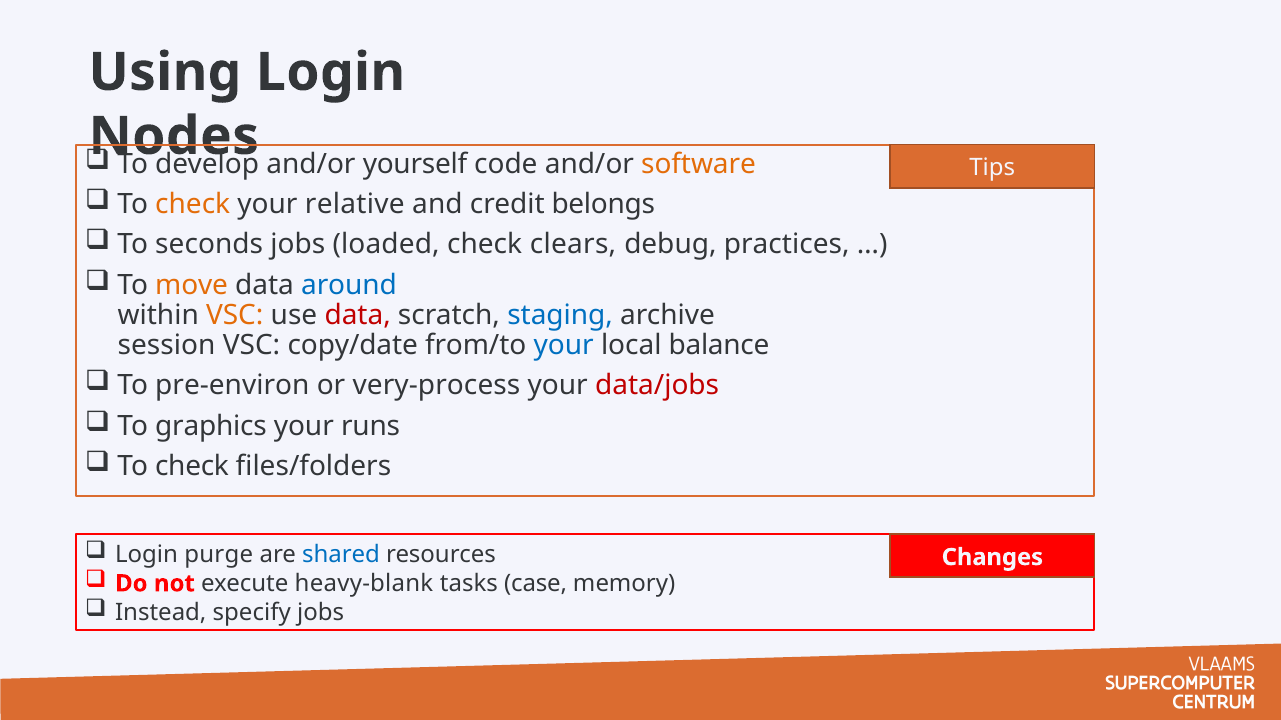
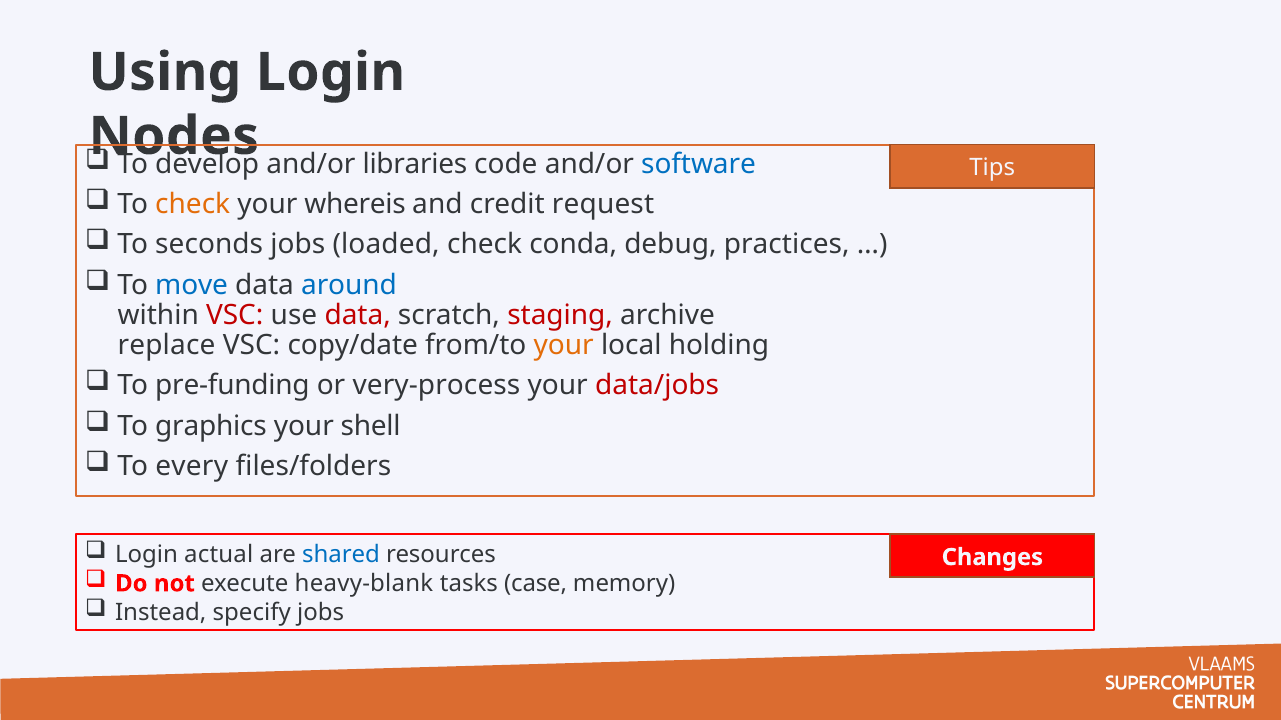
yourself: yourself -> libraries (415, 164)
software colour: orange -> blue (699, 164)
relative: relative -> whereis (355, 205)
belongs: belongs -> request (603, 205)
clears: clears -> conda (573, 245)
move colour: orange -> blue (192, 285)
VSC colour: orange -> red (235, 315)
staging colour: blue -> red (560, 315)
session: session -> replace (167, 346)
your colour: blue -> orange (564, 346)
balance: balance -> holding (719, 346)
pre-environ: pre-environ -> pre-funding (232, 386)
runs: runs -> shell (371, 426)
check: check -> every (192, 467)
purge: purge -> actual (219, 555)
